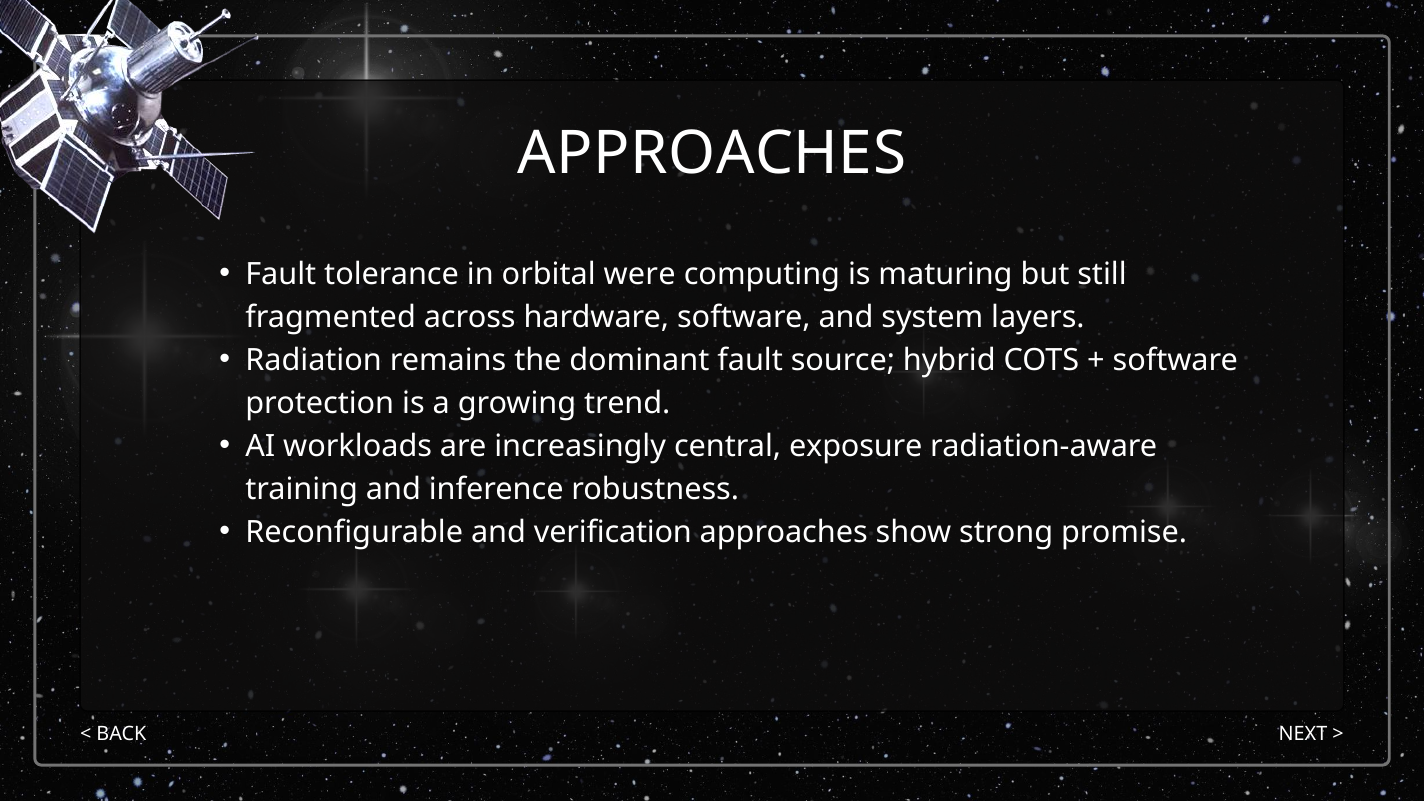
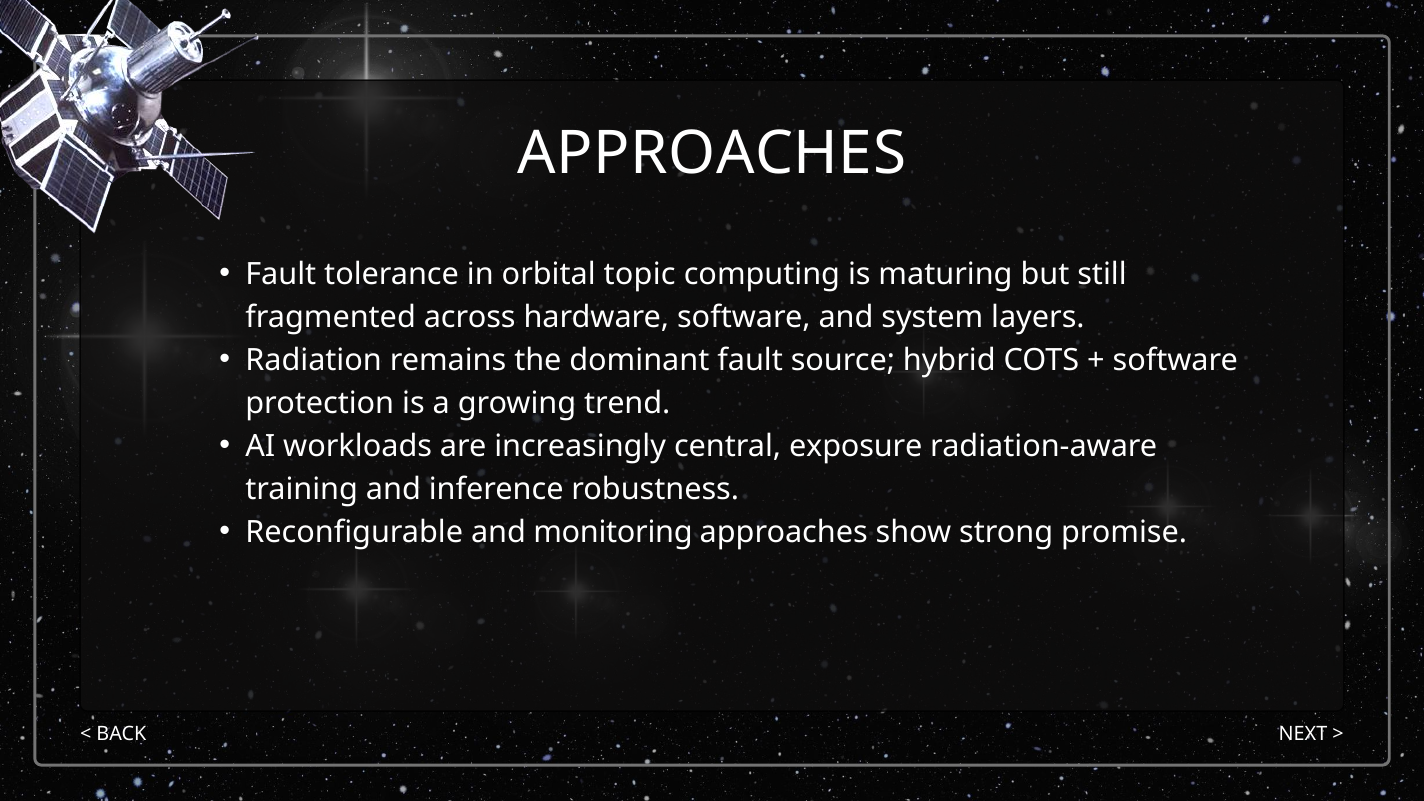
were: were -> topic (640, 275)
verification: verification -> monitoring (613, 532)
